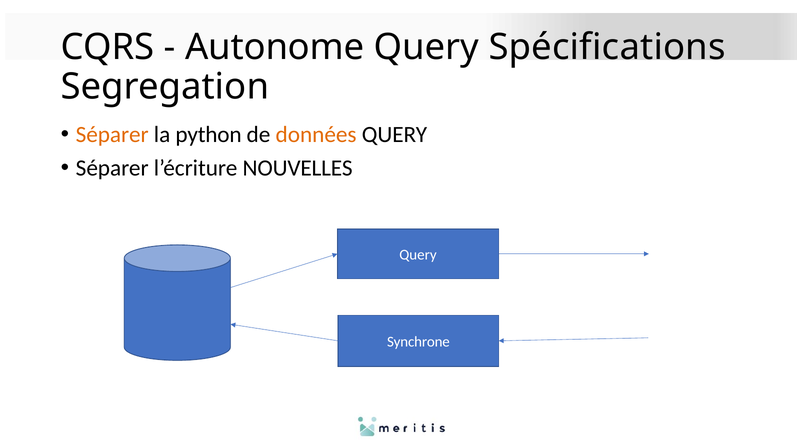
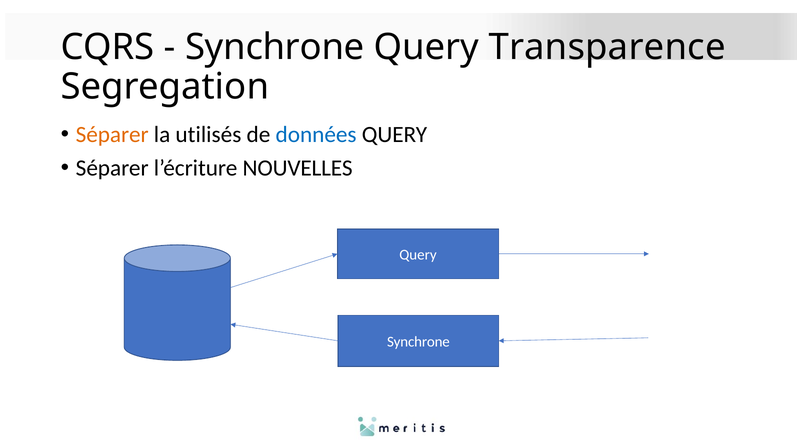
Autonome: Autonome -> Synchrone (275, 47)
Spécifications: Spécifications -> Transparence (607, 47)
python: python -> utilisés (208, 135)
données colour: orange -> blue (316, 135)
